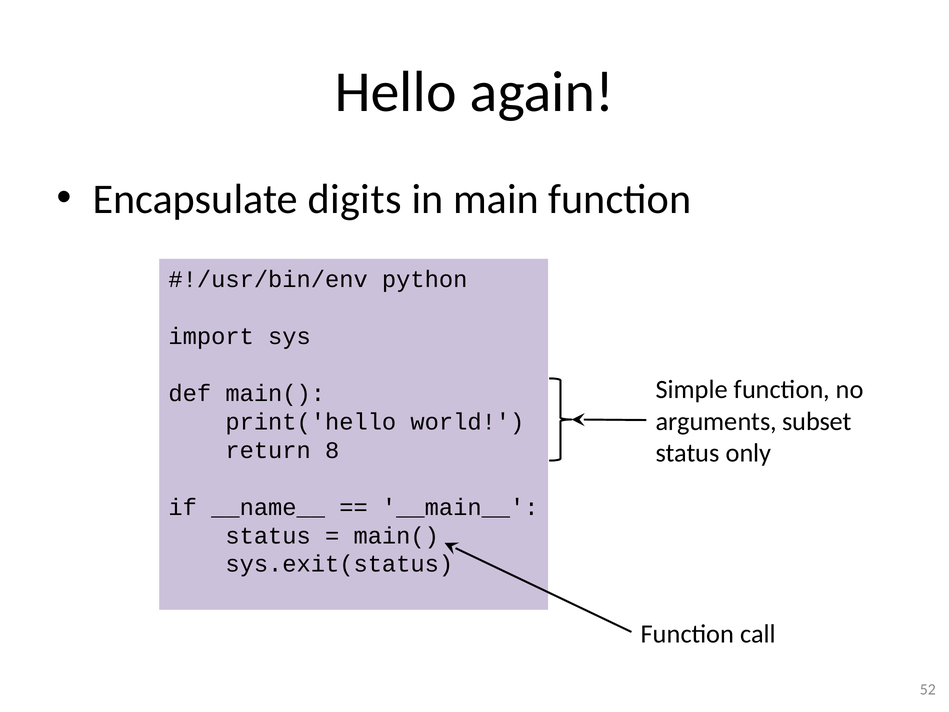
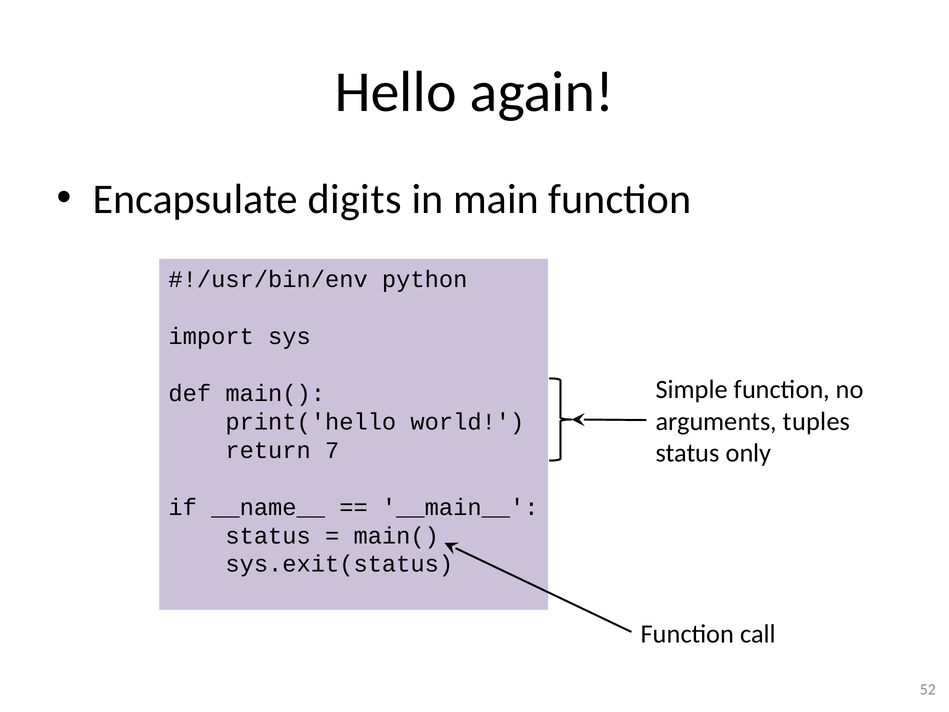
subset: subset -> tuples (817, 421)
8: 8 -> 7 (332, 450)
